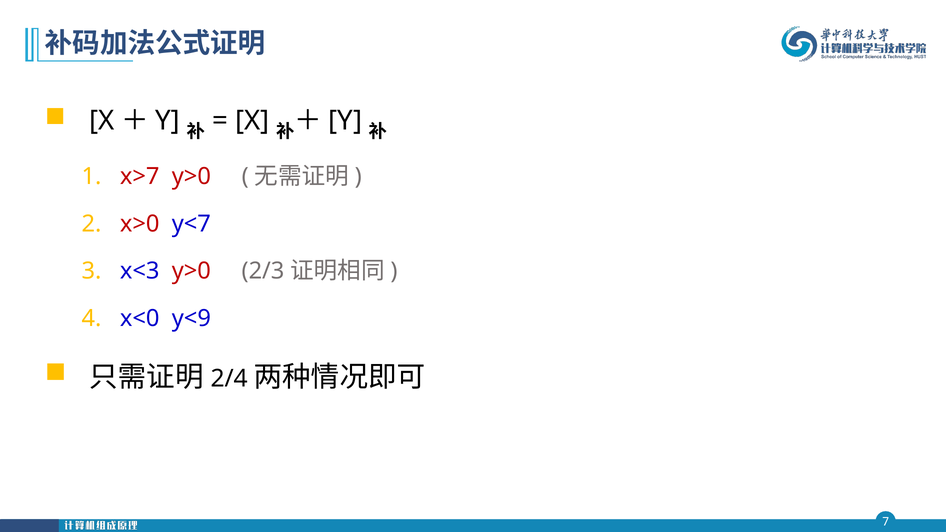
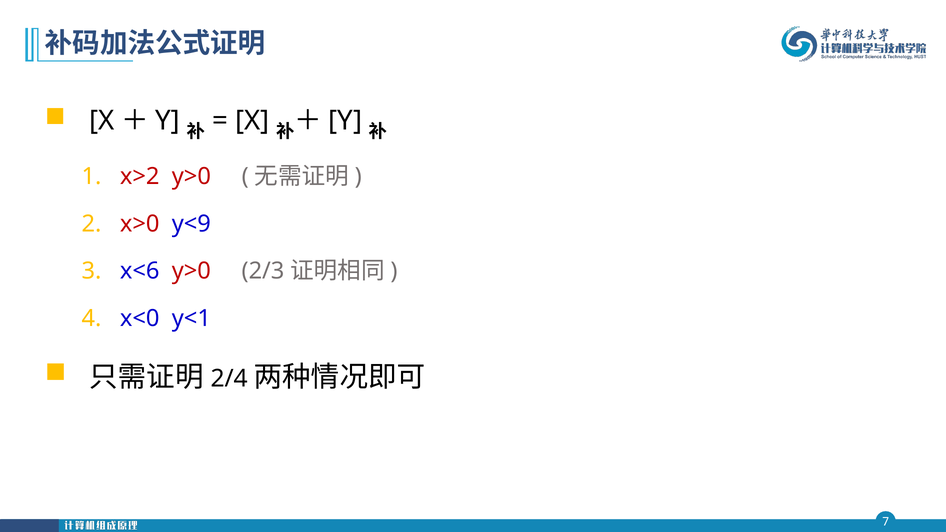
x>7: x>7 -> x>2 (140, 176)
y<7: y<7 -> y<9 (191, 224)
x<3: x<3 -> x<6 (140, 271)
y<9: y<9 -> y<1 (191, 319)
